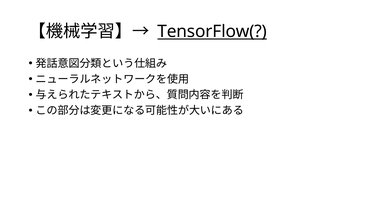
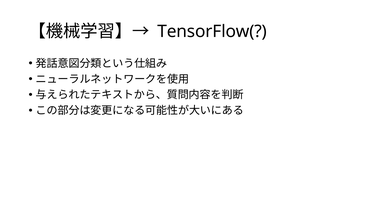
TensorFlow( underline: present -> none (212, 32)
